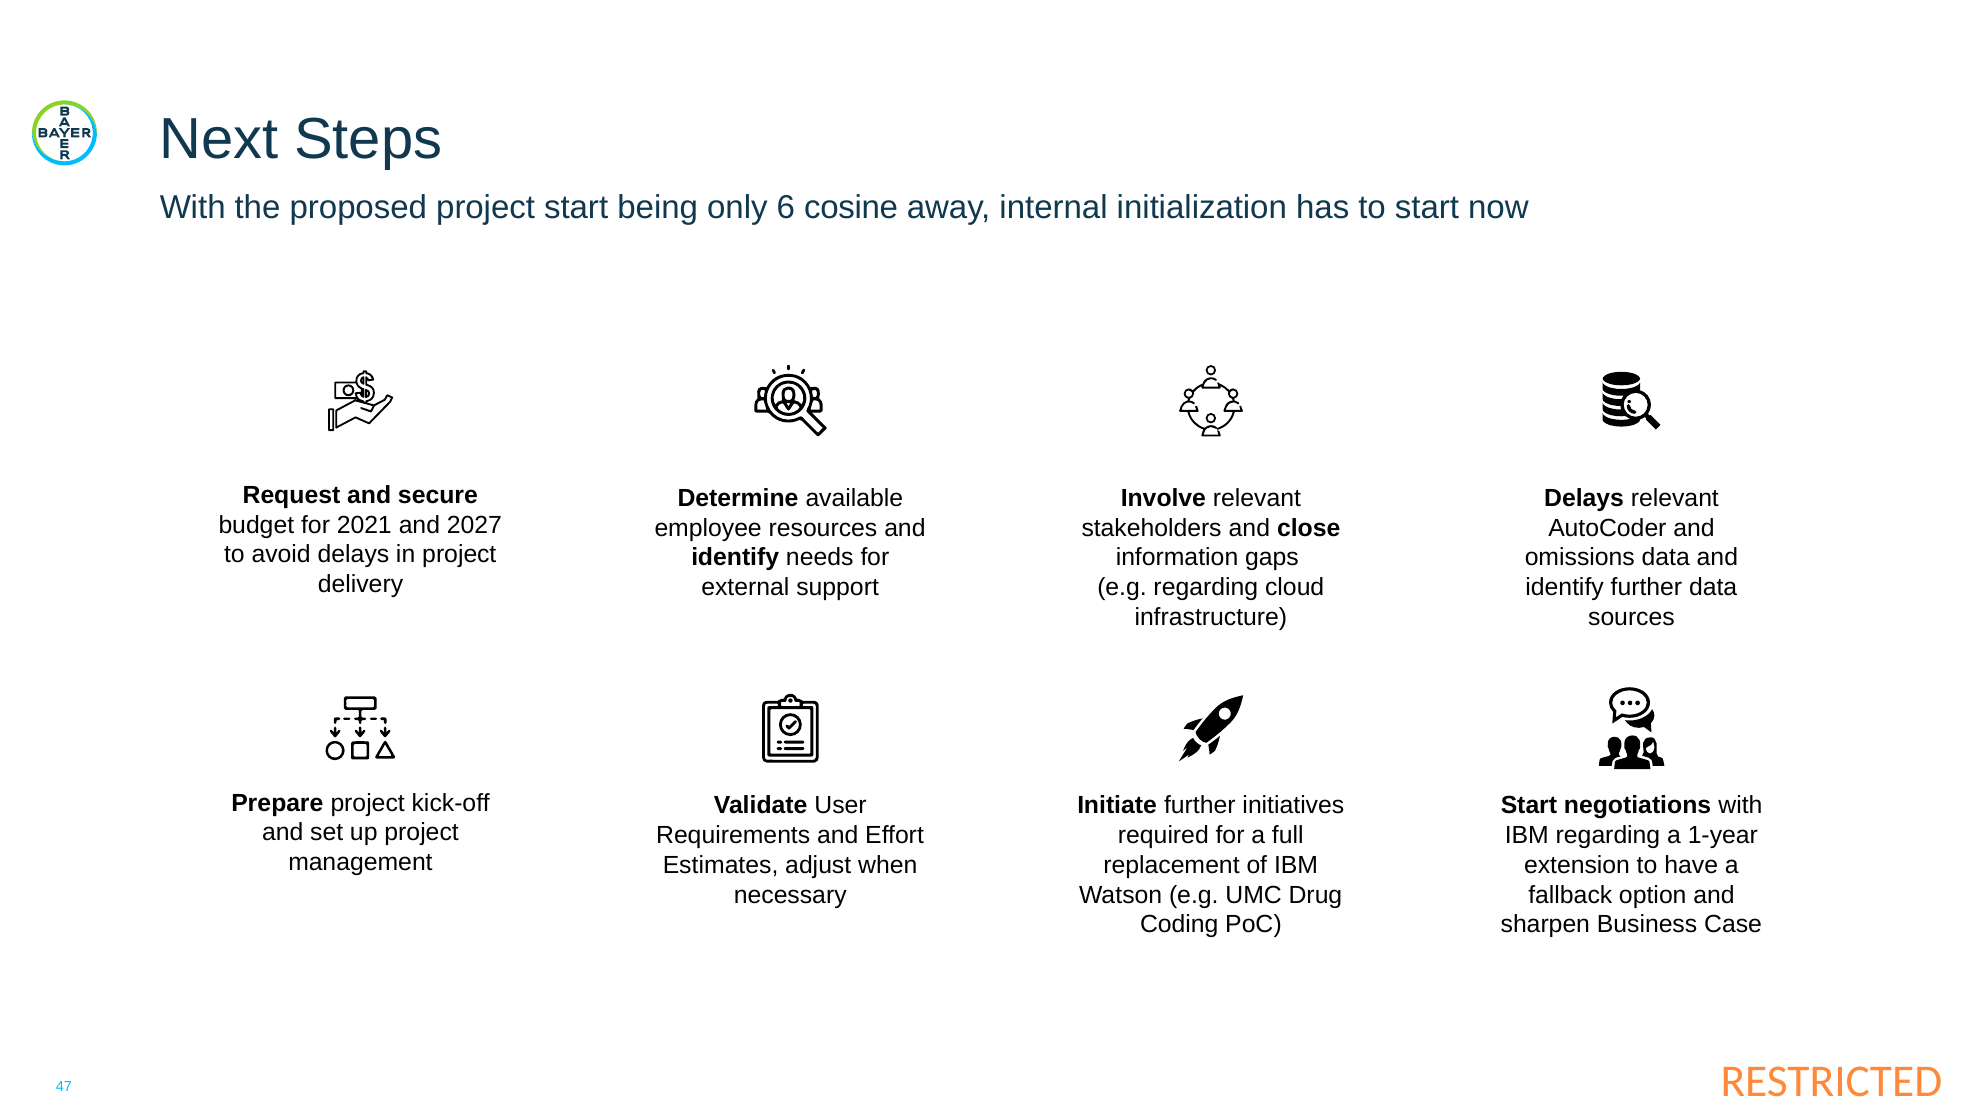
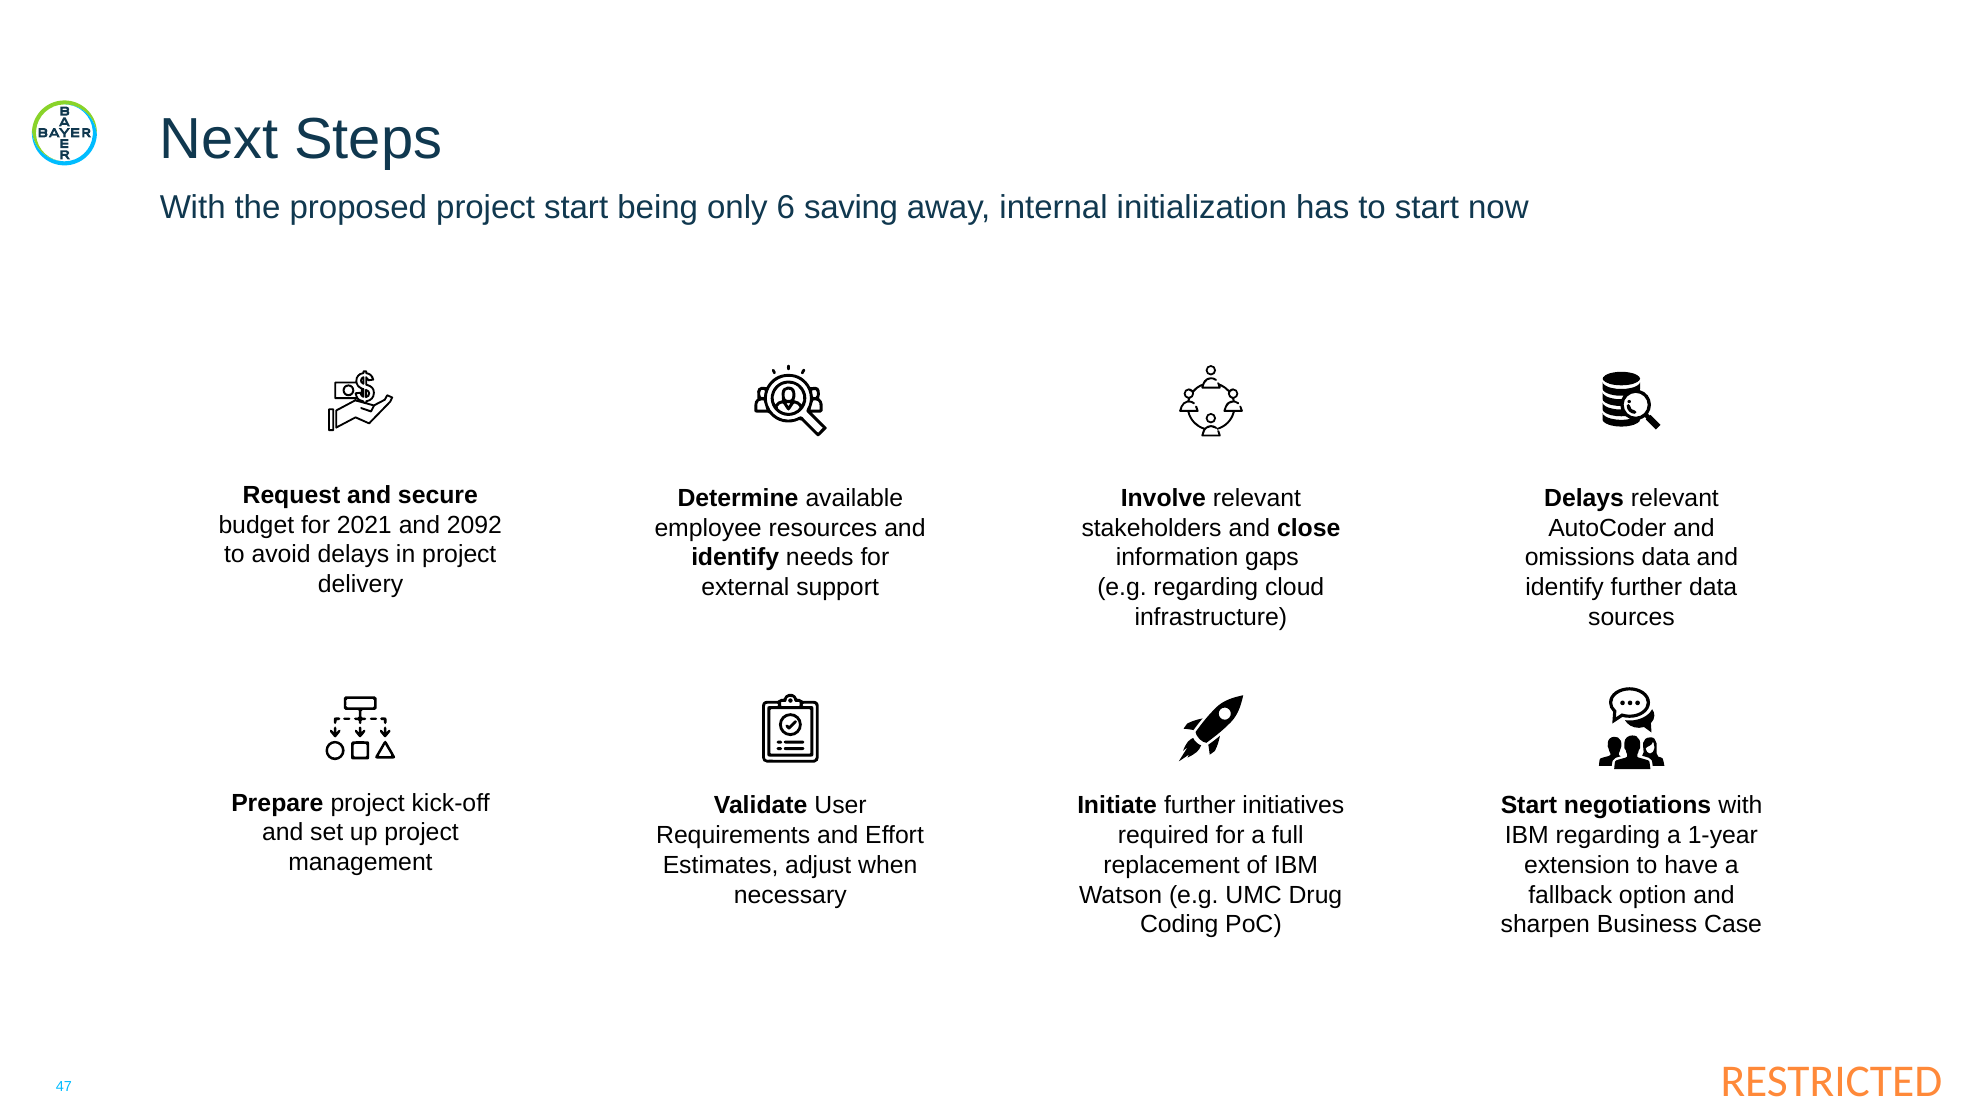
cosine: cosine -> saving (851, 207)
2027: 2027 -> 2092 (474, 525)
